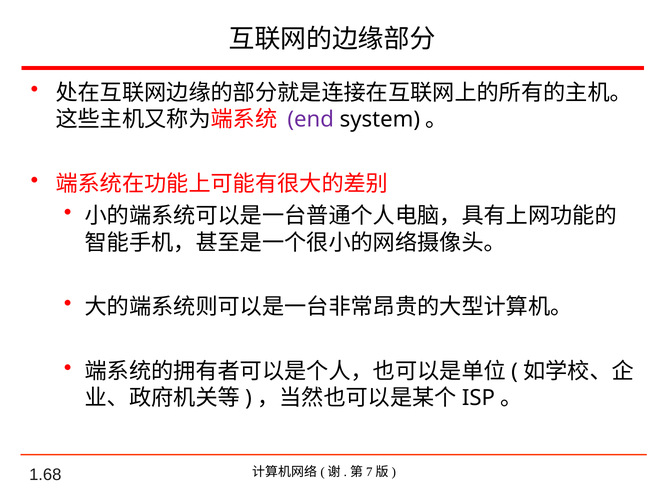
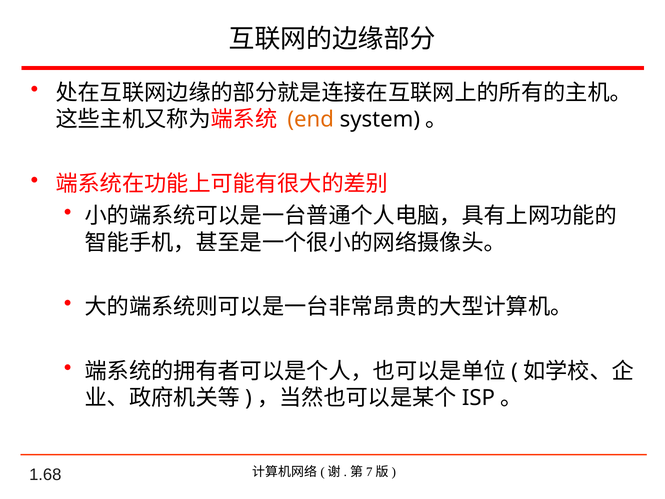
end colour: purple -> orange (311, 120)
